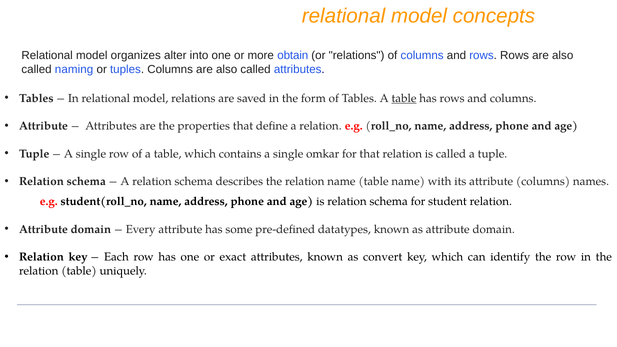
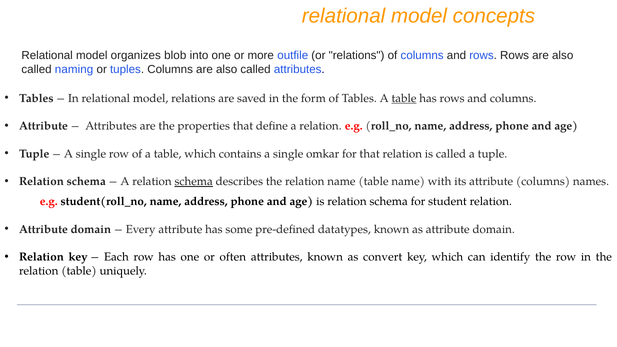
alter: alter -> blob (175, 56)
obtain: obtain -> outfile (293, 56)
schema underline: none -> present (194, 182)
exact: exact -> often (233, 257)
